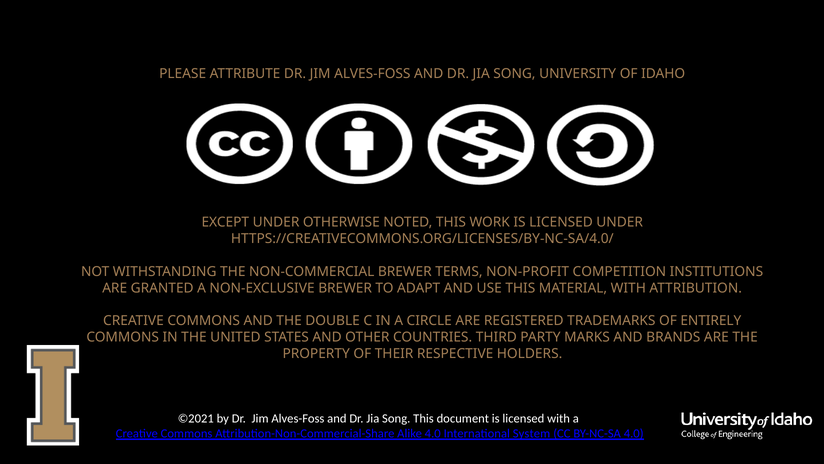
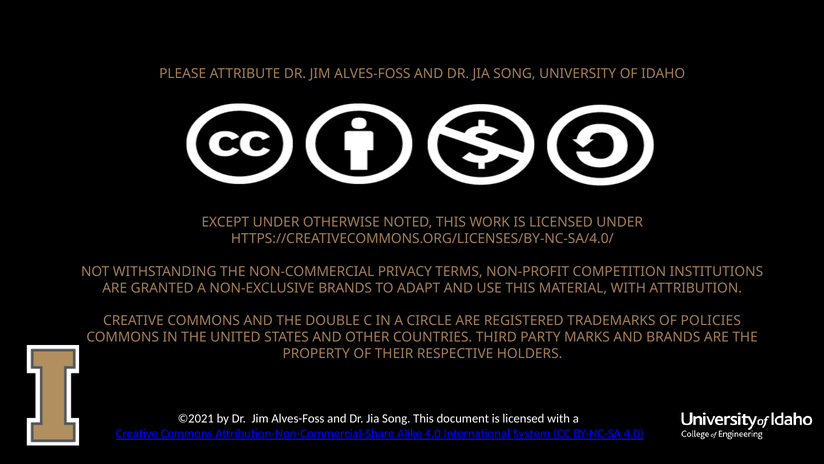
NON-COMMERCIAL BREWER: BREWER -> PRIVACY (405, 271)
NON-EXCLUSIVE BREWER: BREWER -> BRANDS (345, 288)
ENTIRELY: ENTIRELY -> POLICIES (711, 321)
